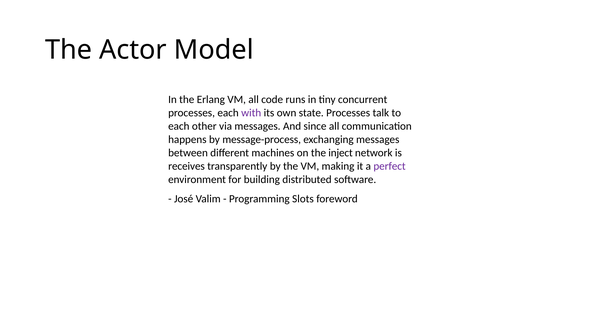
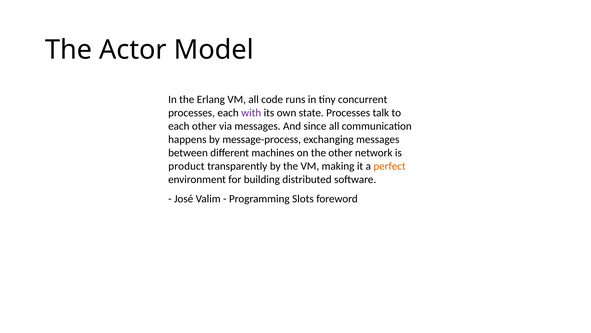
the inject: inject -> other (341, 152)
receives: receives -> product (186, 166)
perfect colour: purple -> orange (390, 166)
